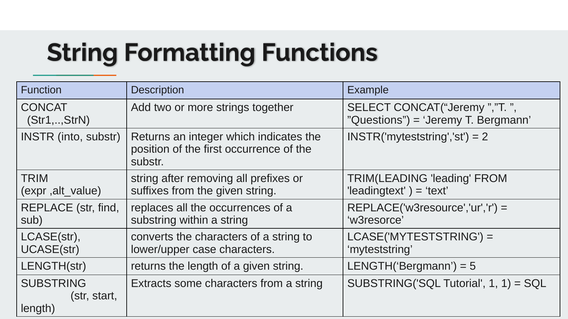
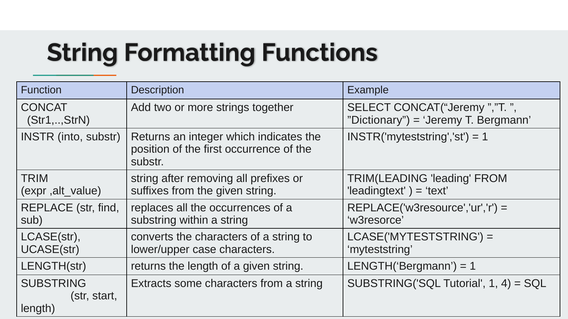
”Questions: ”Questions -> ”Dictionary (379, 120)
2: 2 -> 1 (485, 137)
5: 5 -> 1 (473, 267)
1 1: 1 -> 4 (506, 284)
